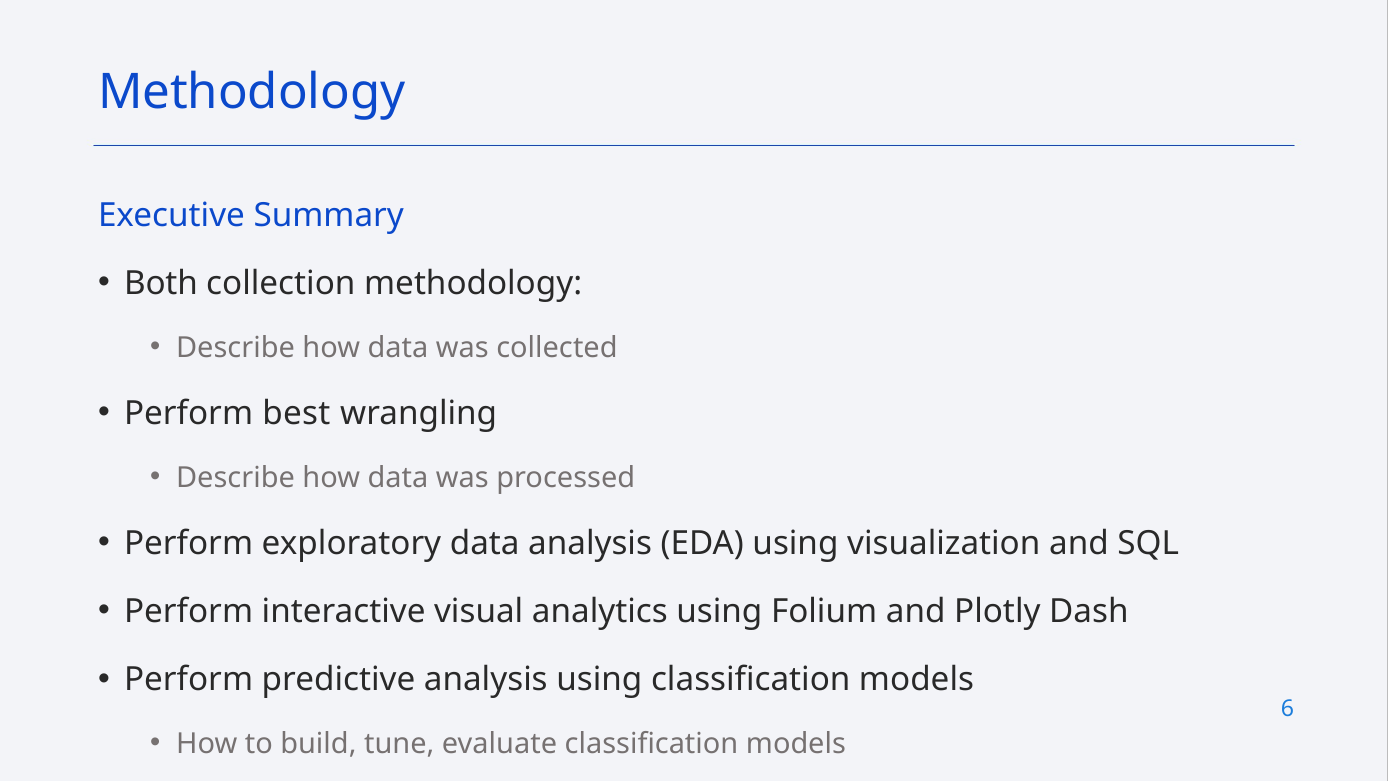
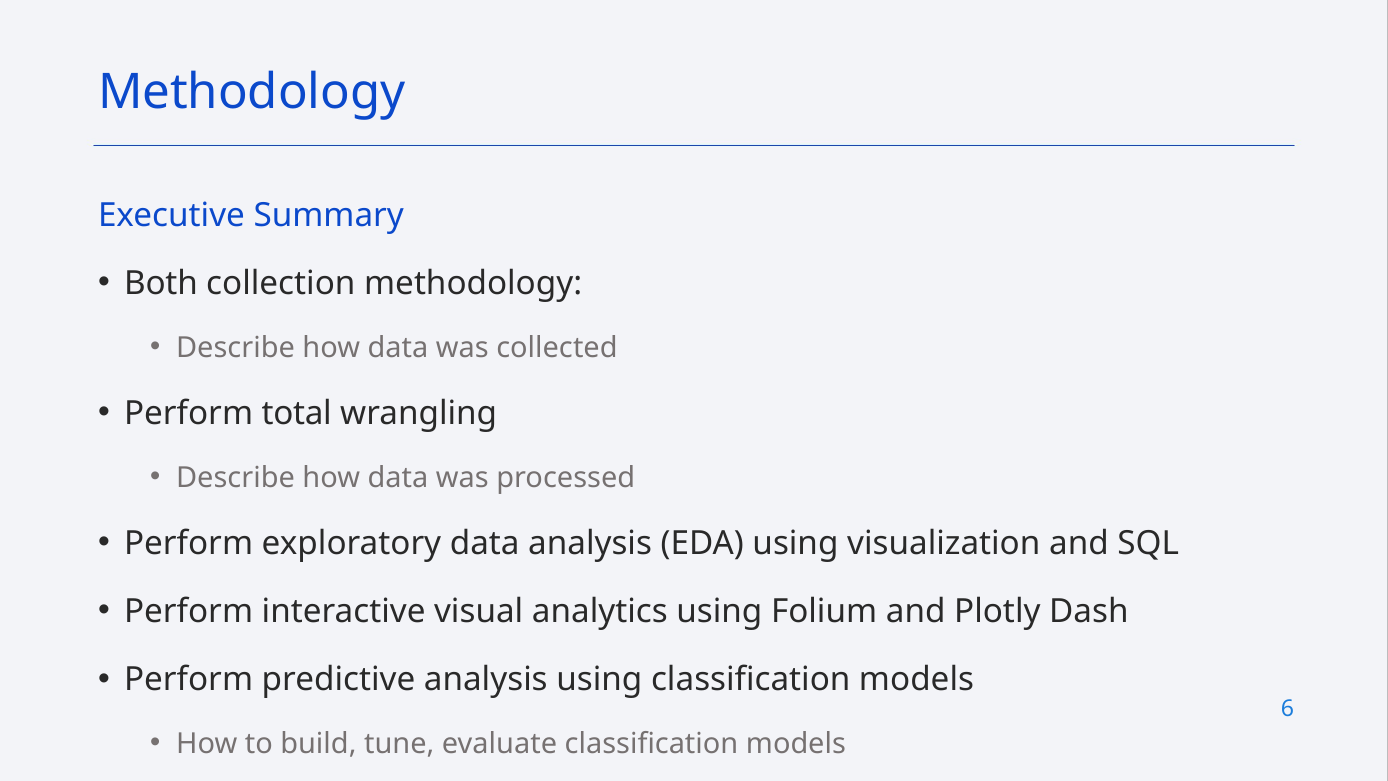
best: best -> total (297, 413)
